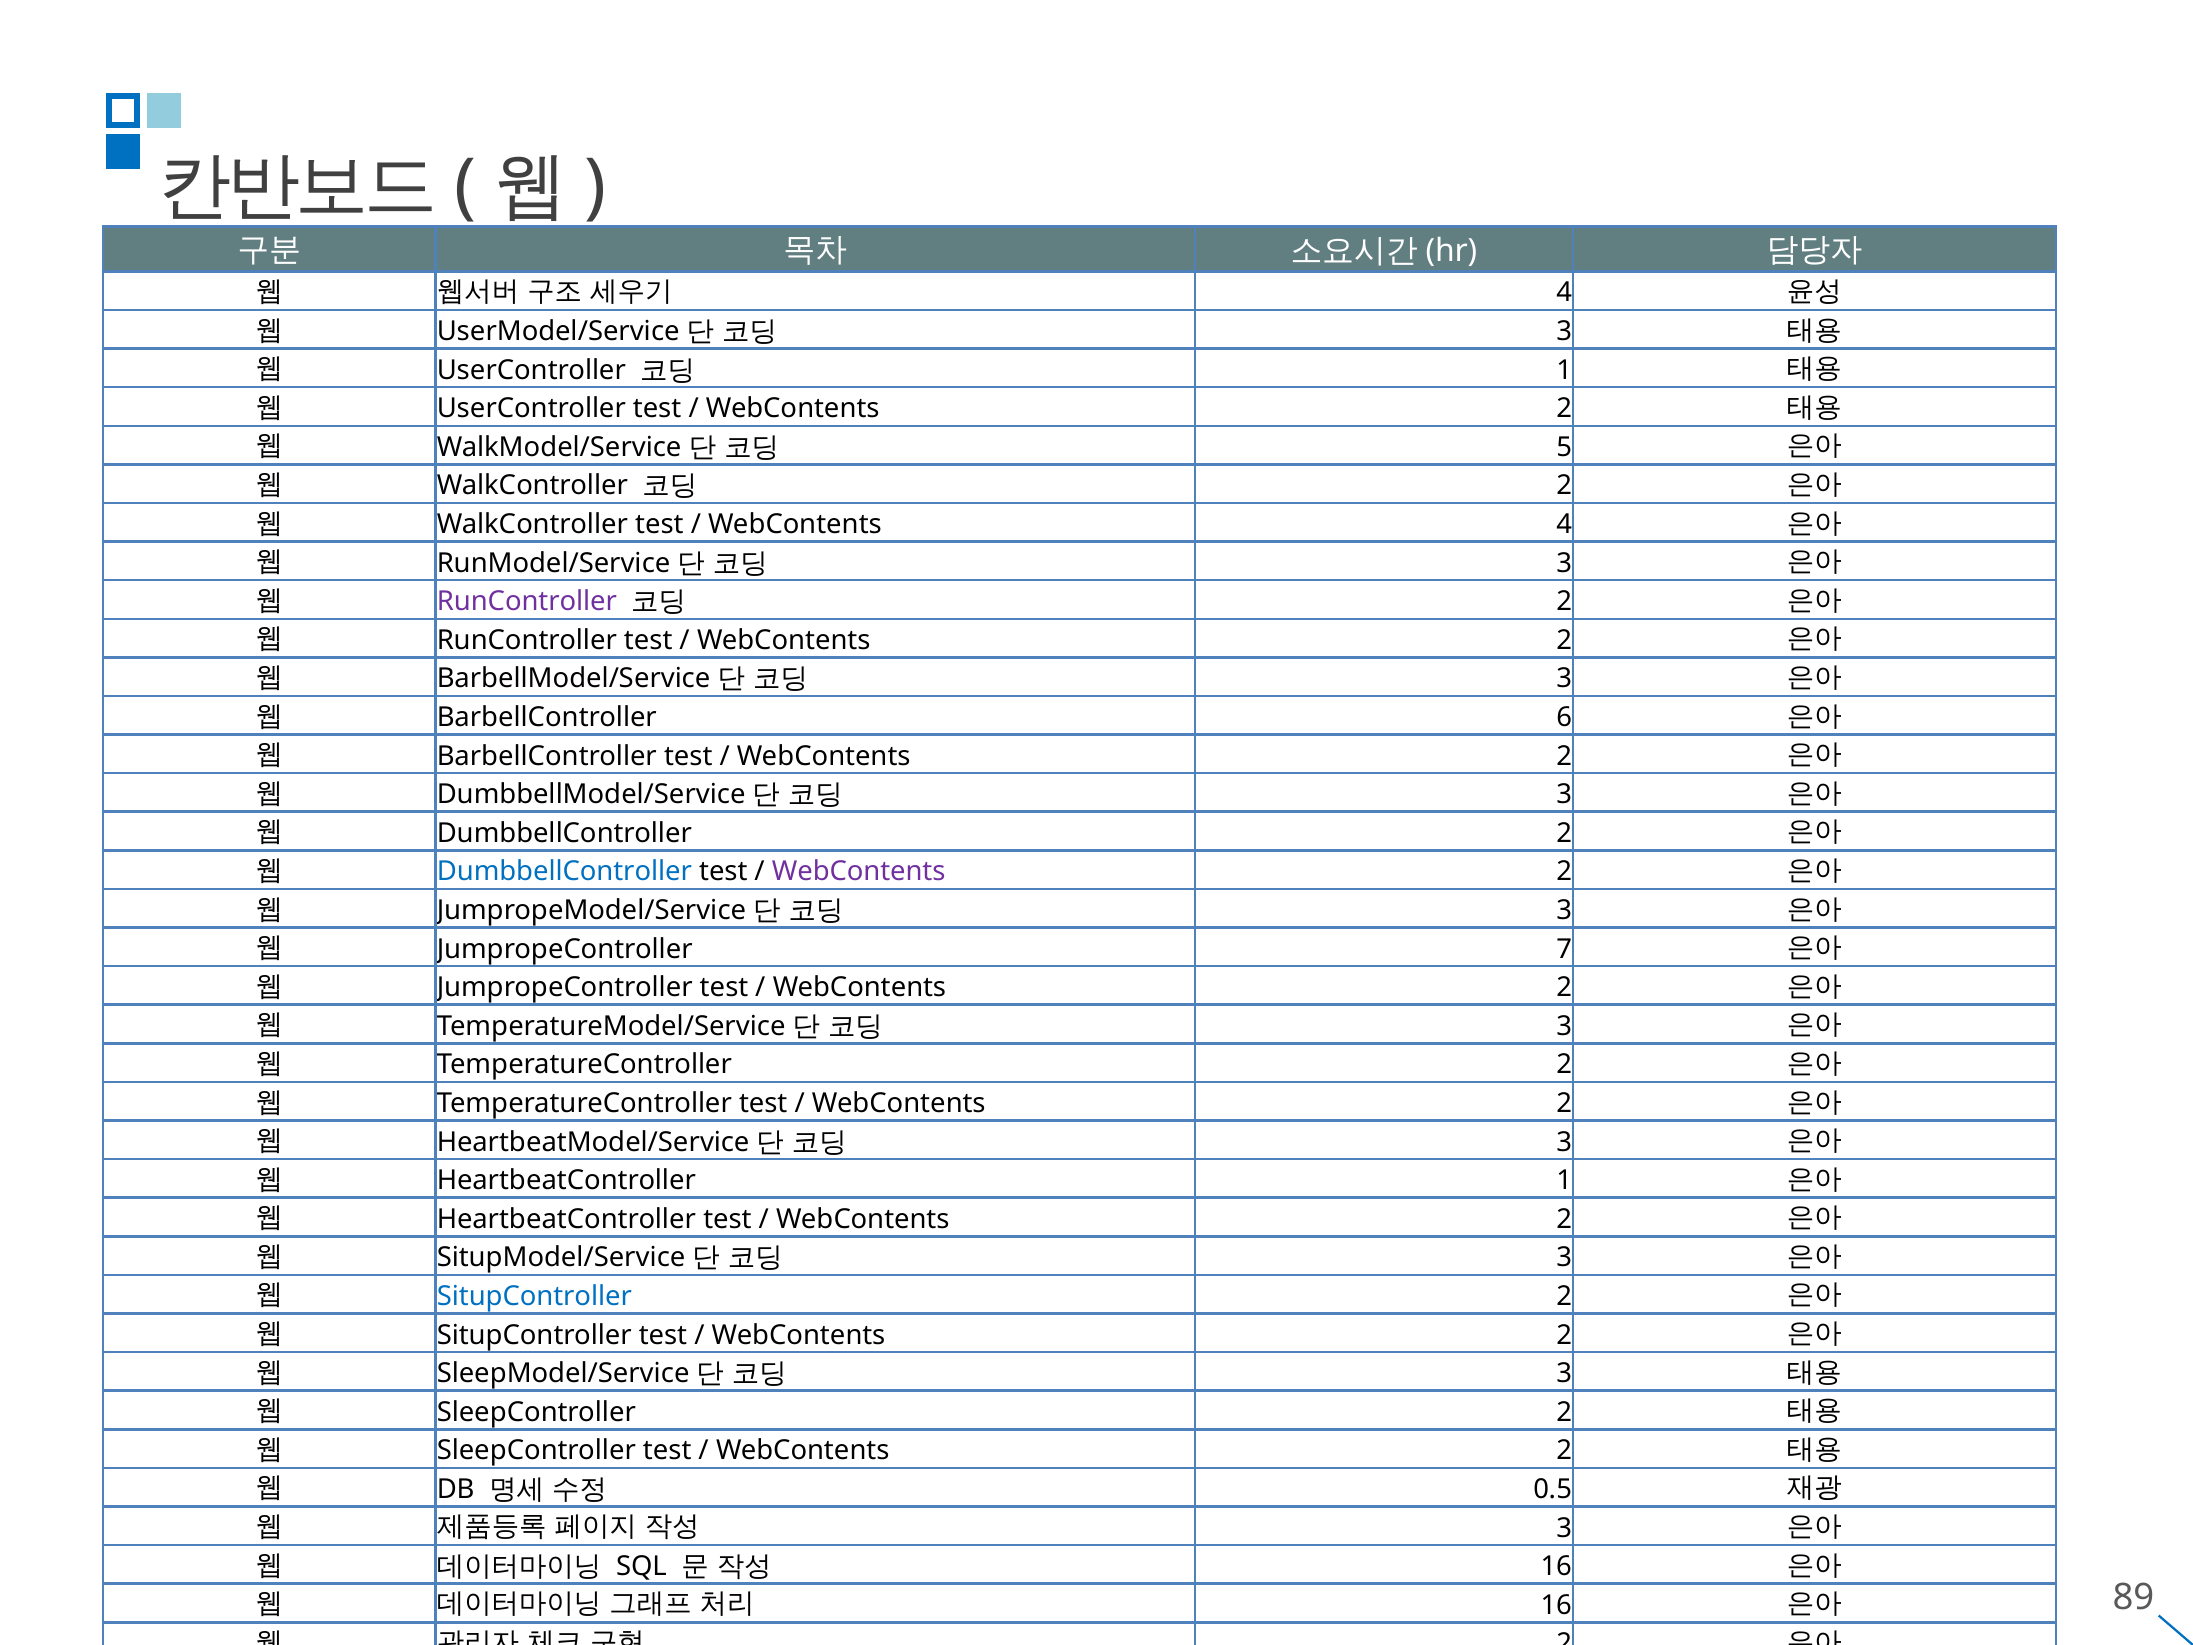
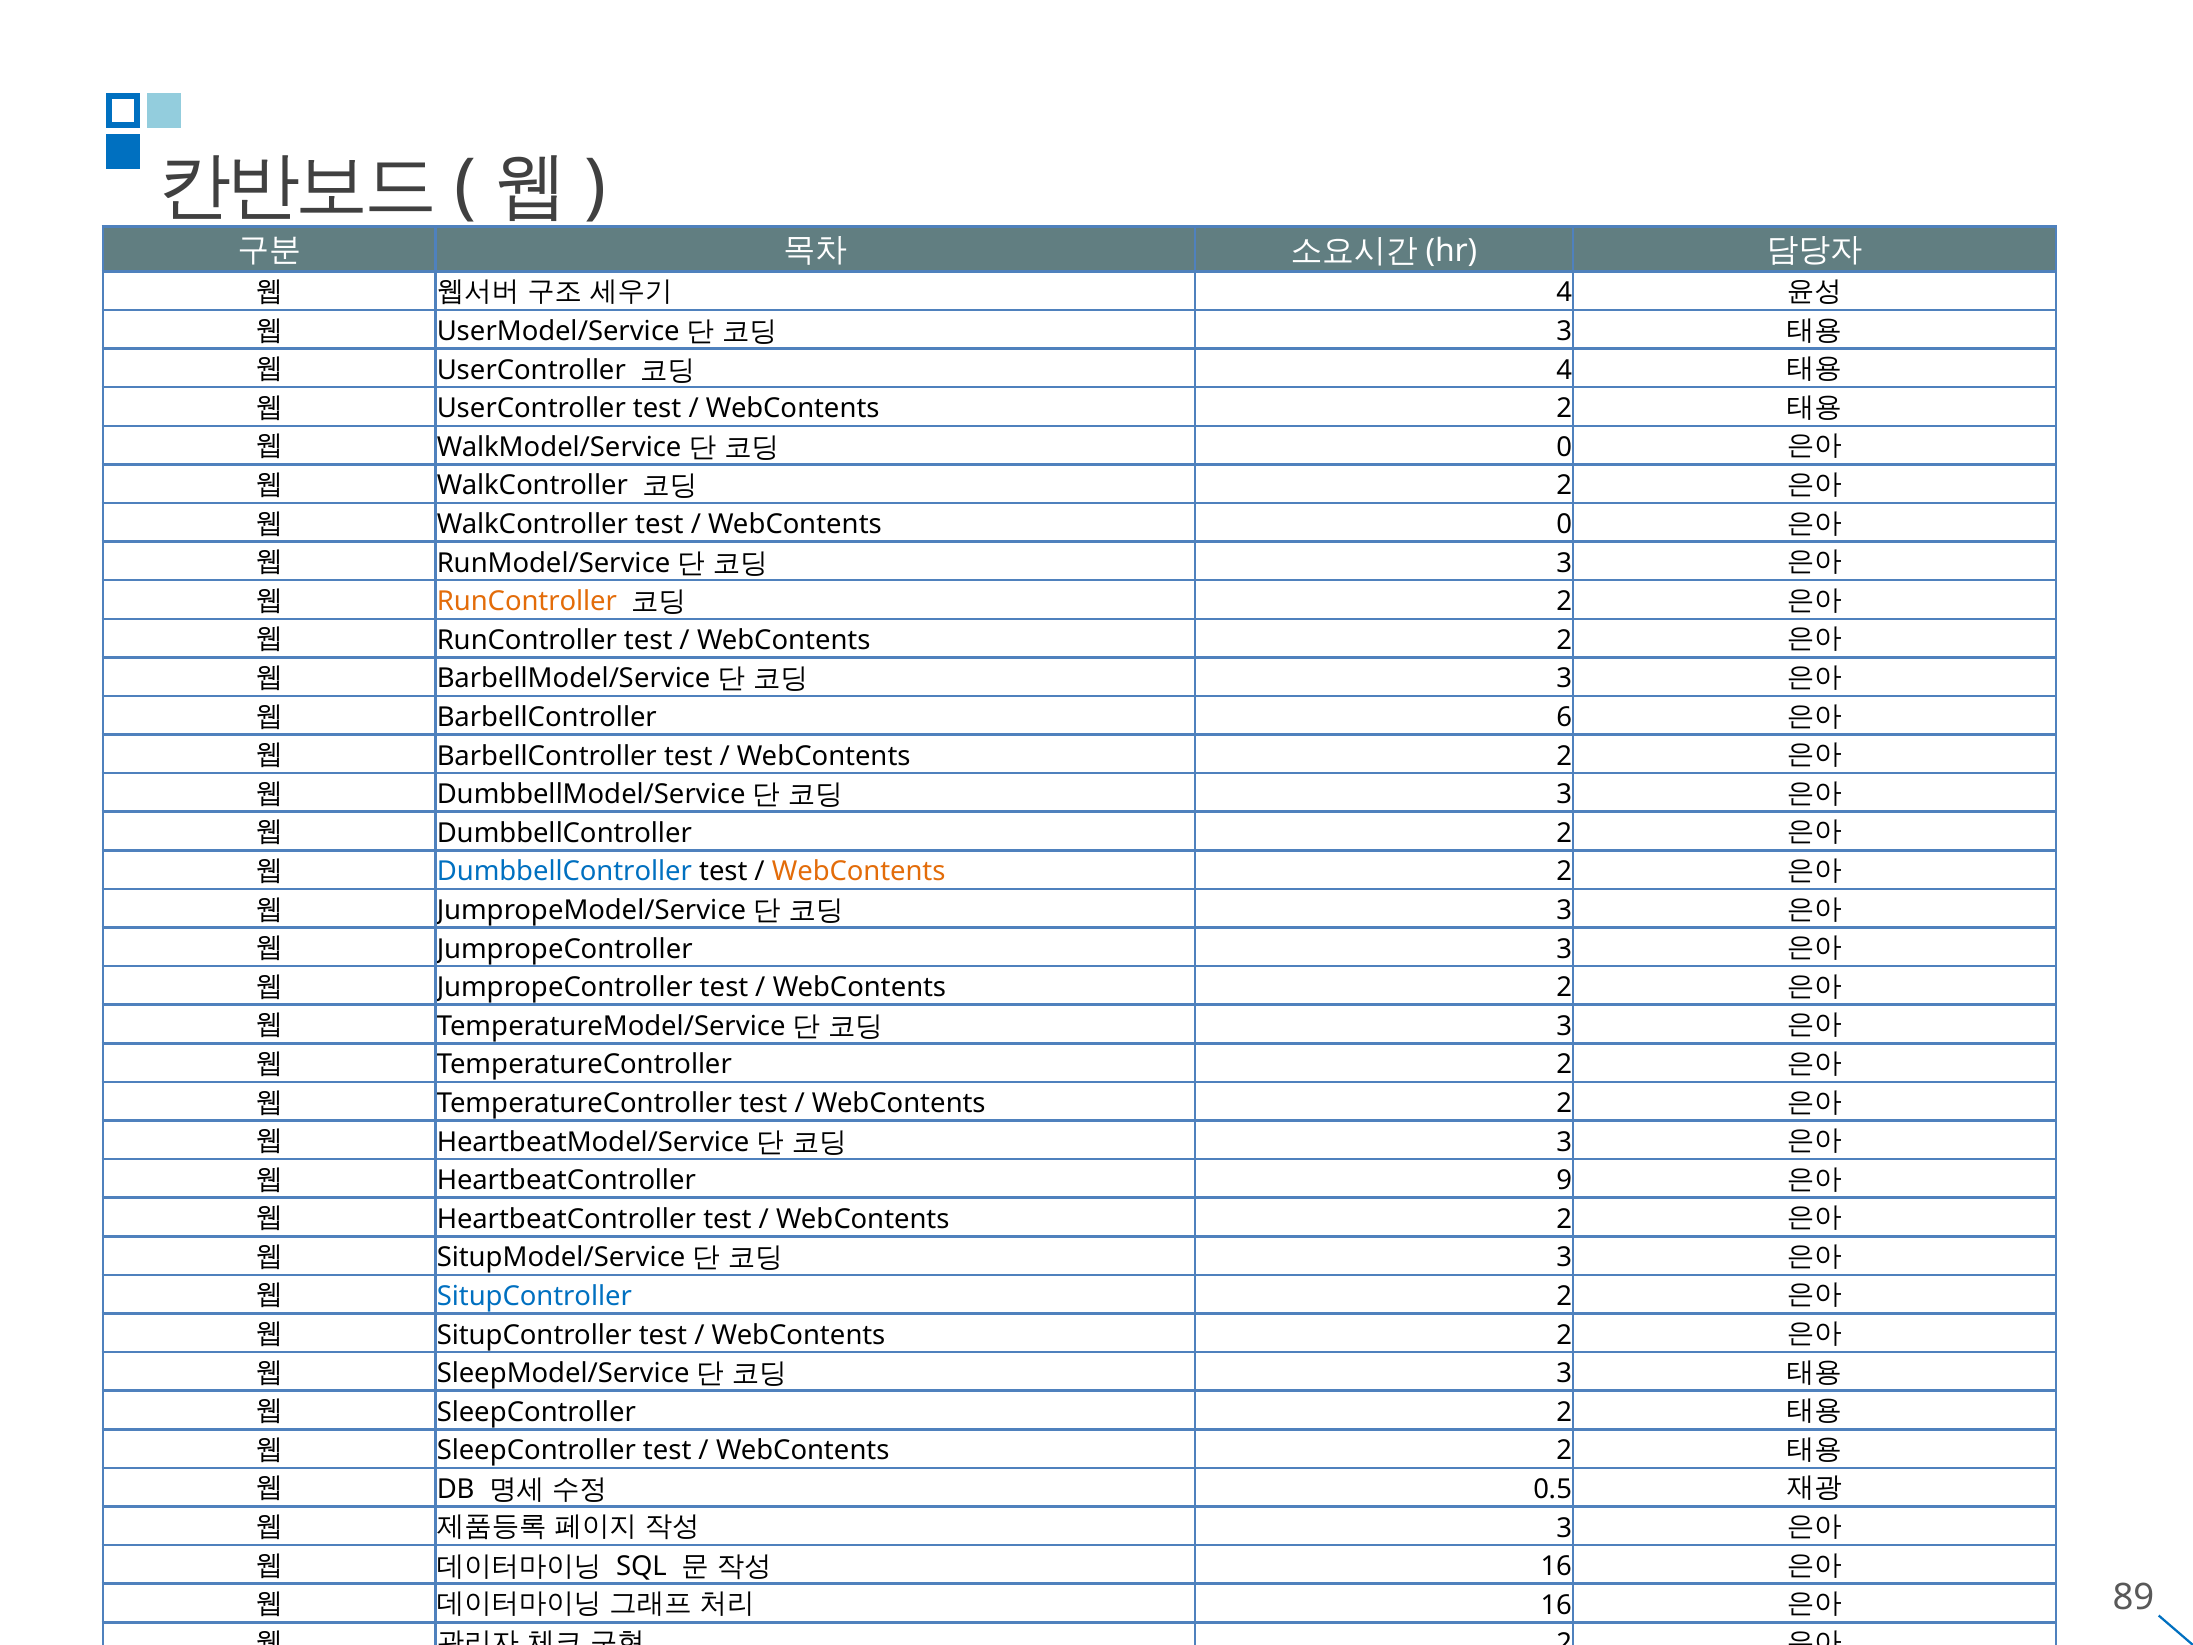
1: 1 -> 4 (1564, 370)
5: 5 -> 0 (1564, 447)
WebContents 4: 4 -> 0 (1564, 524)
RunController colour: purple -> orange (527, 602)
WebContents colour: purple -> orange (859, 872)
JumpropeController 7: 7 -> 3 (1564, 949)
HeartbeatController 1: 1 -> 9 (1564, 1180)
